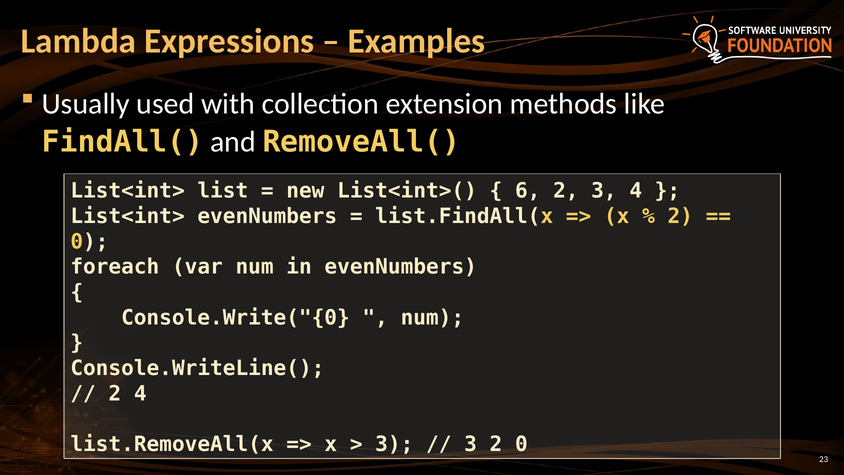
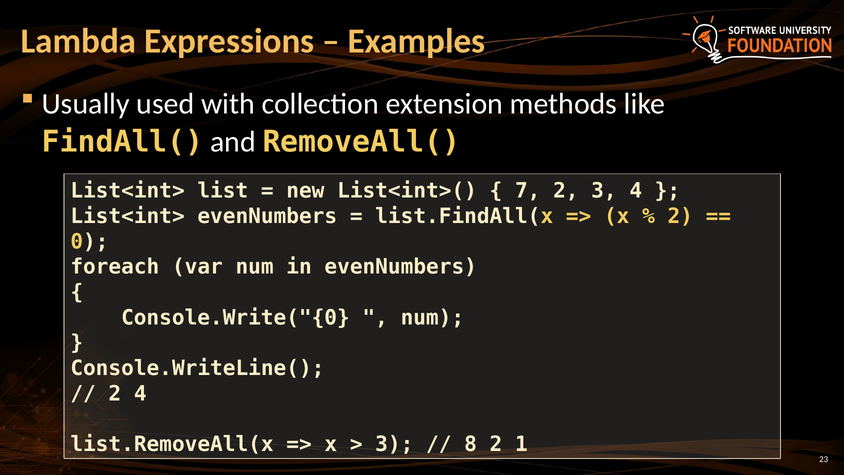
6: 6 -> 7 (528, 191)
3: 3 -> 8 (471, 444)
2 0: 0 -> 1 (521, 444)
